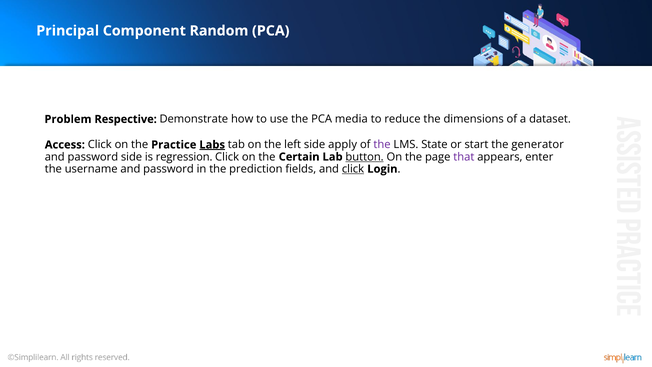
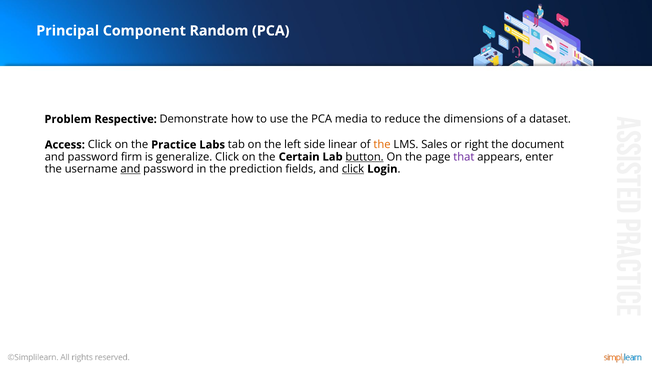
Labs underline: present -> none (212, 145)
apply: apply -> linear (343, 145)
the colour: purple -> orange (382, 145)
State: State -> Sales (434, 145)
start: start -> right (477, 145)
generator: generator -> document (538, 145)
password side: side -> firm (132, 157)
regression: regression -> generalize (184, 157)
and underline: none -> present (130, 169)
